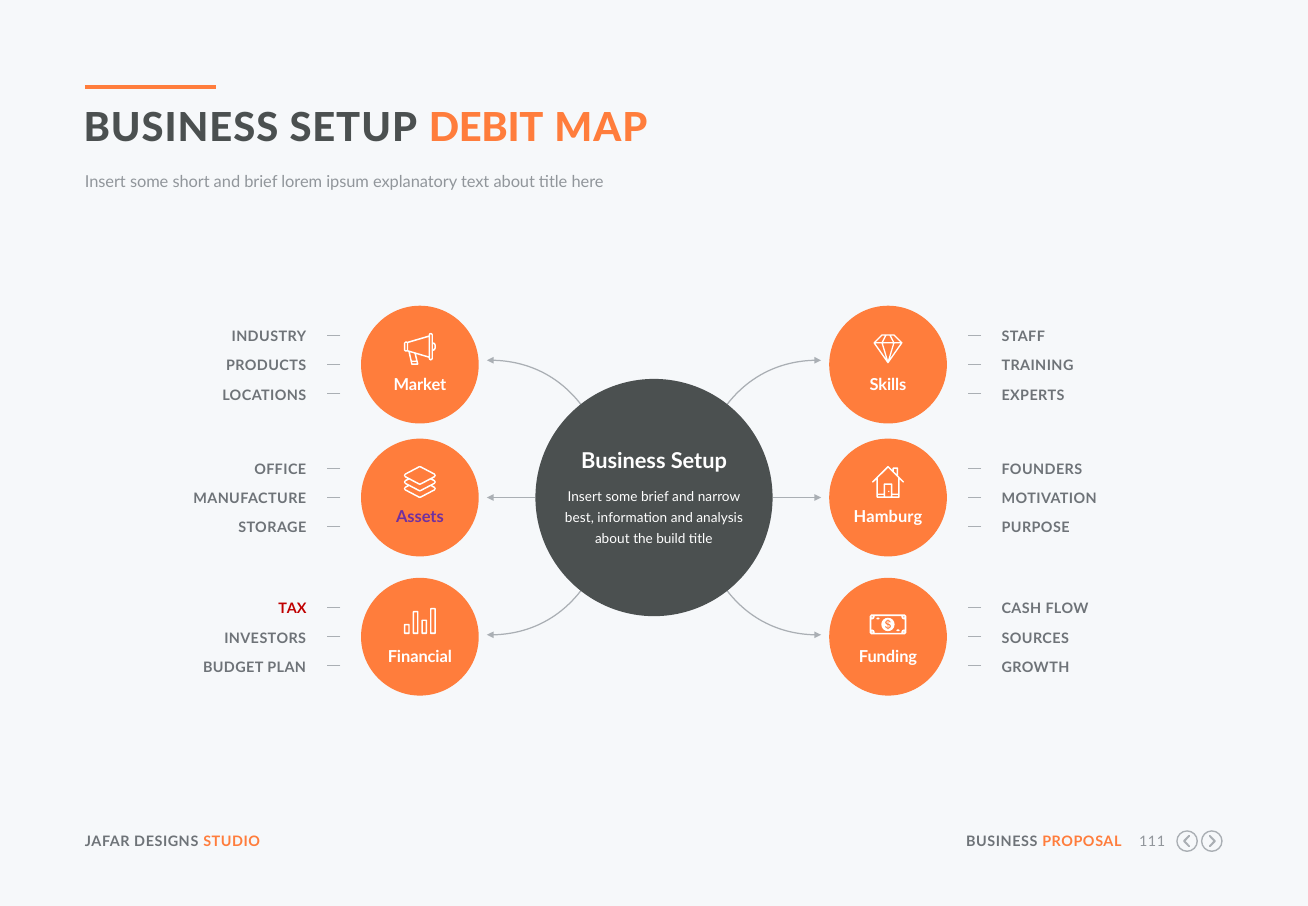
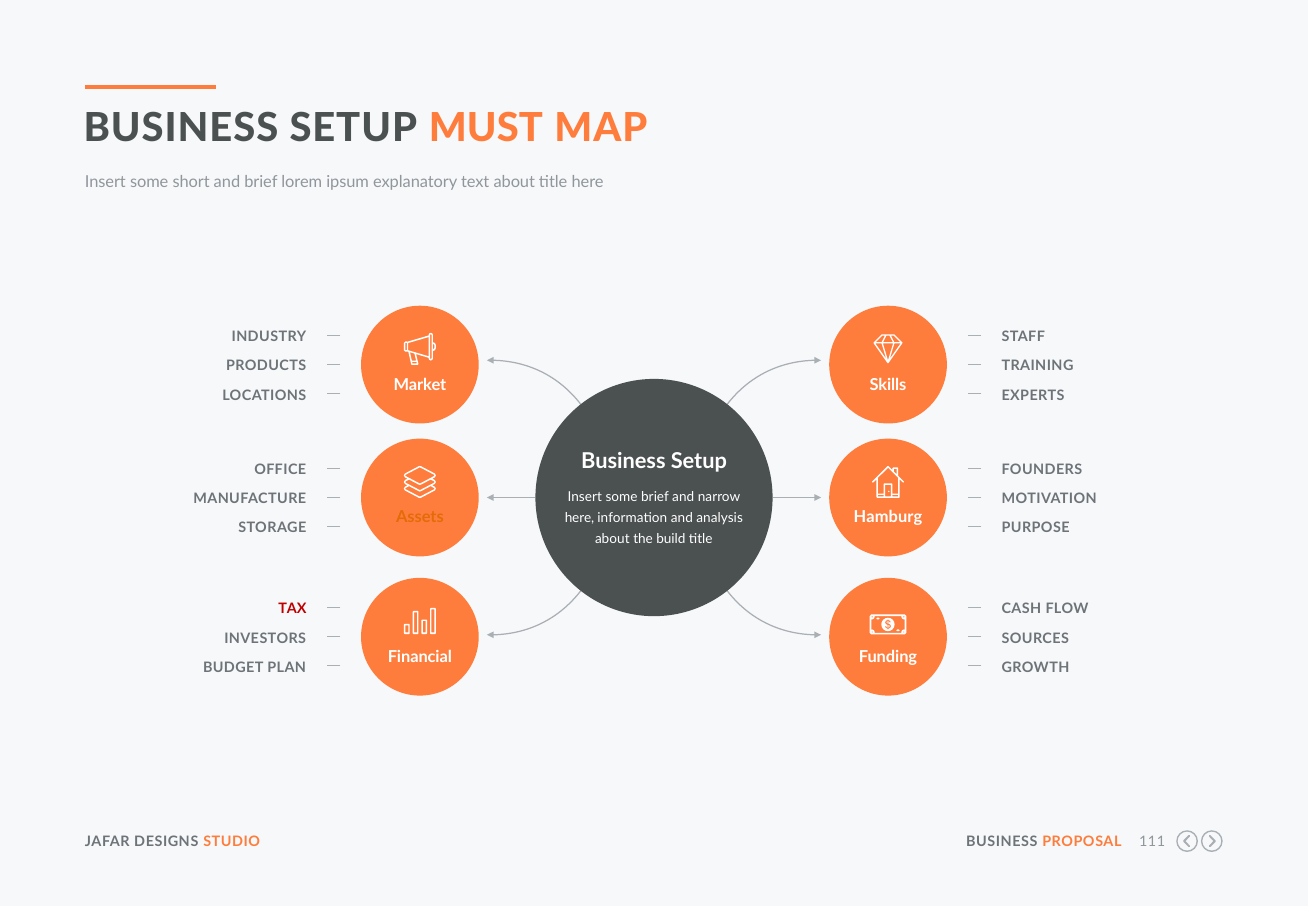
DEBIT: DEBIT -> MUST (486, 128)
Assets colour: purple -> orange (420, 517)
best: best -> here (579, 517)
